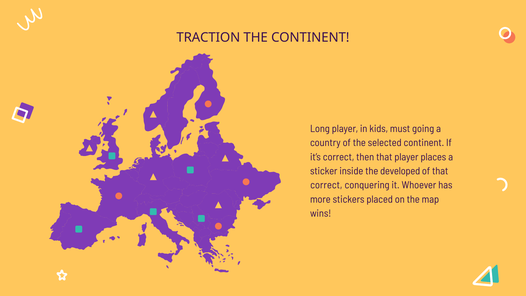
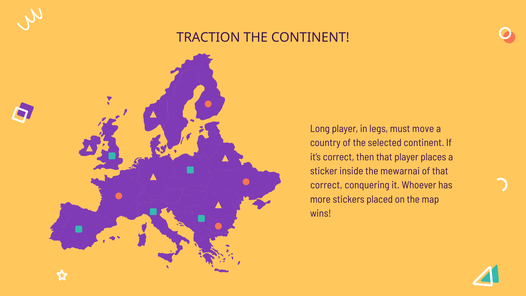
kids: kids -> legs (379, 129)
going: going -> move (423, 129)
developed: developed -> mewarnai (400, 171)
